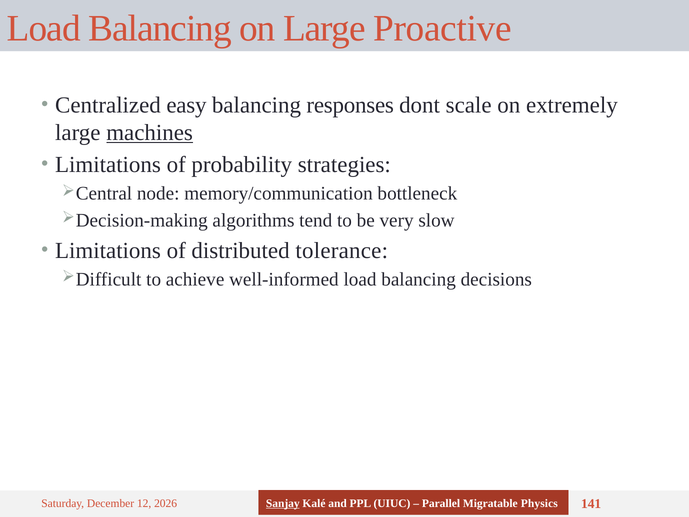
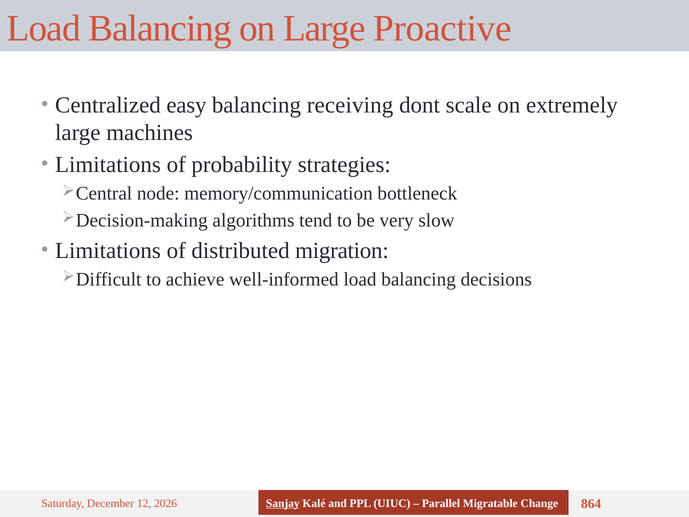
responses: responses -> receiving (350, 105)
machines underline: present -> none (150, 133)
tolerance: tolerance -> migration (342, 250)
Physics: Physics -> Change (539, 503)
141: 141 -> 864 (591, 504)
